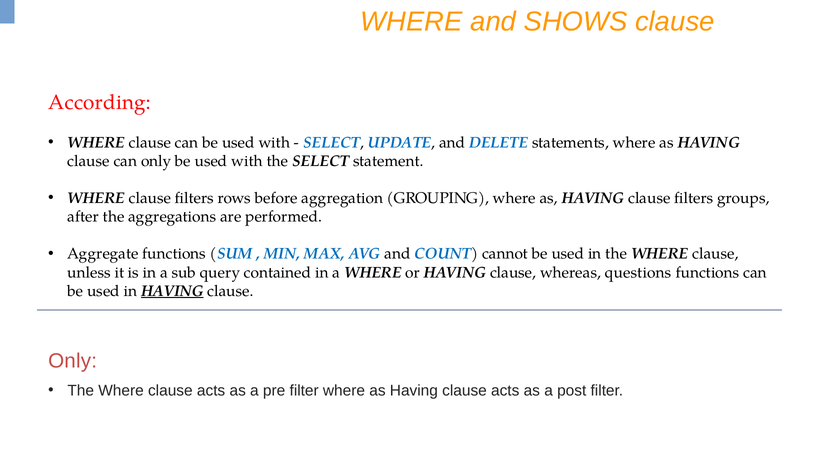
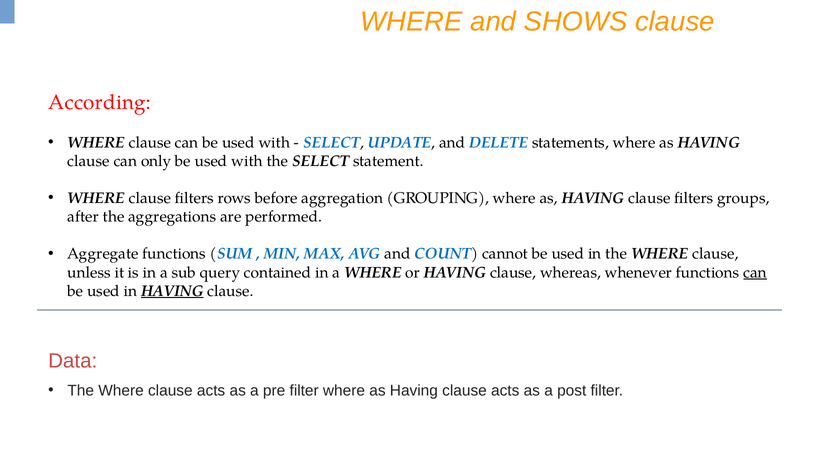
questions: questions -> whenever (638, 272)
can underline: none -> present (755, 272)
Only: Only -> Data (73, 361)
